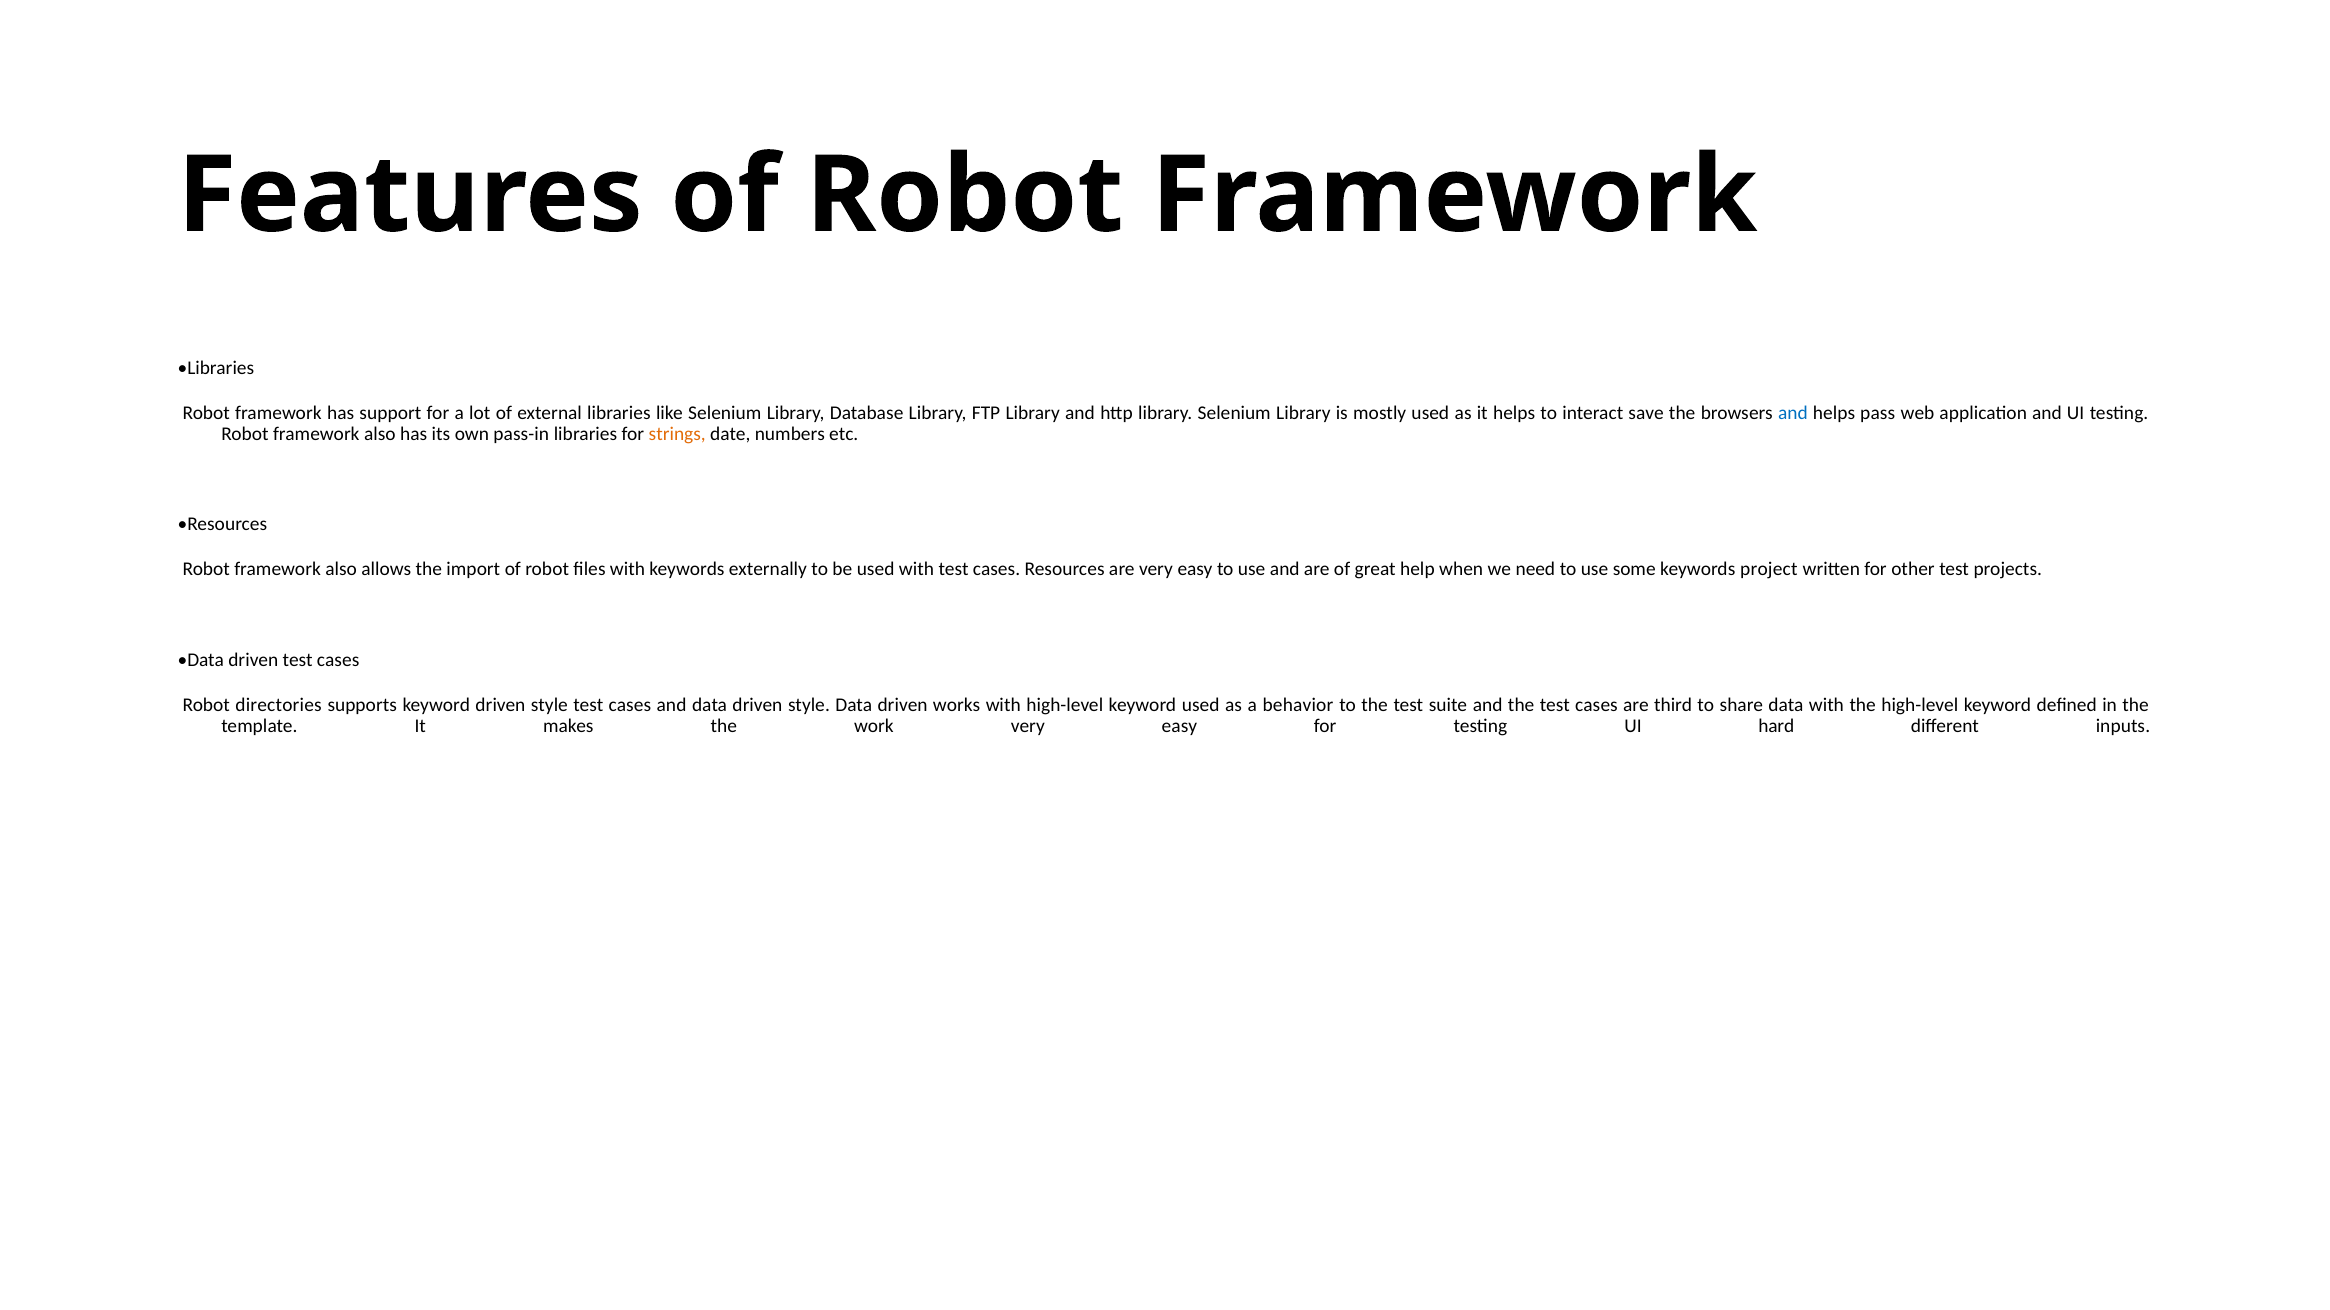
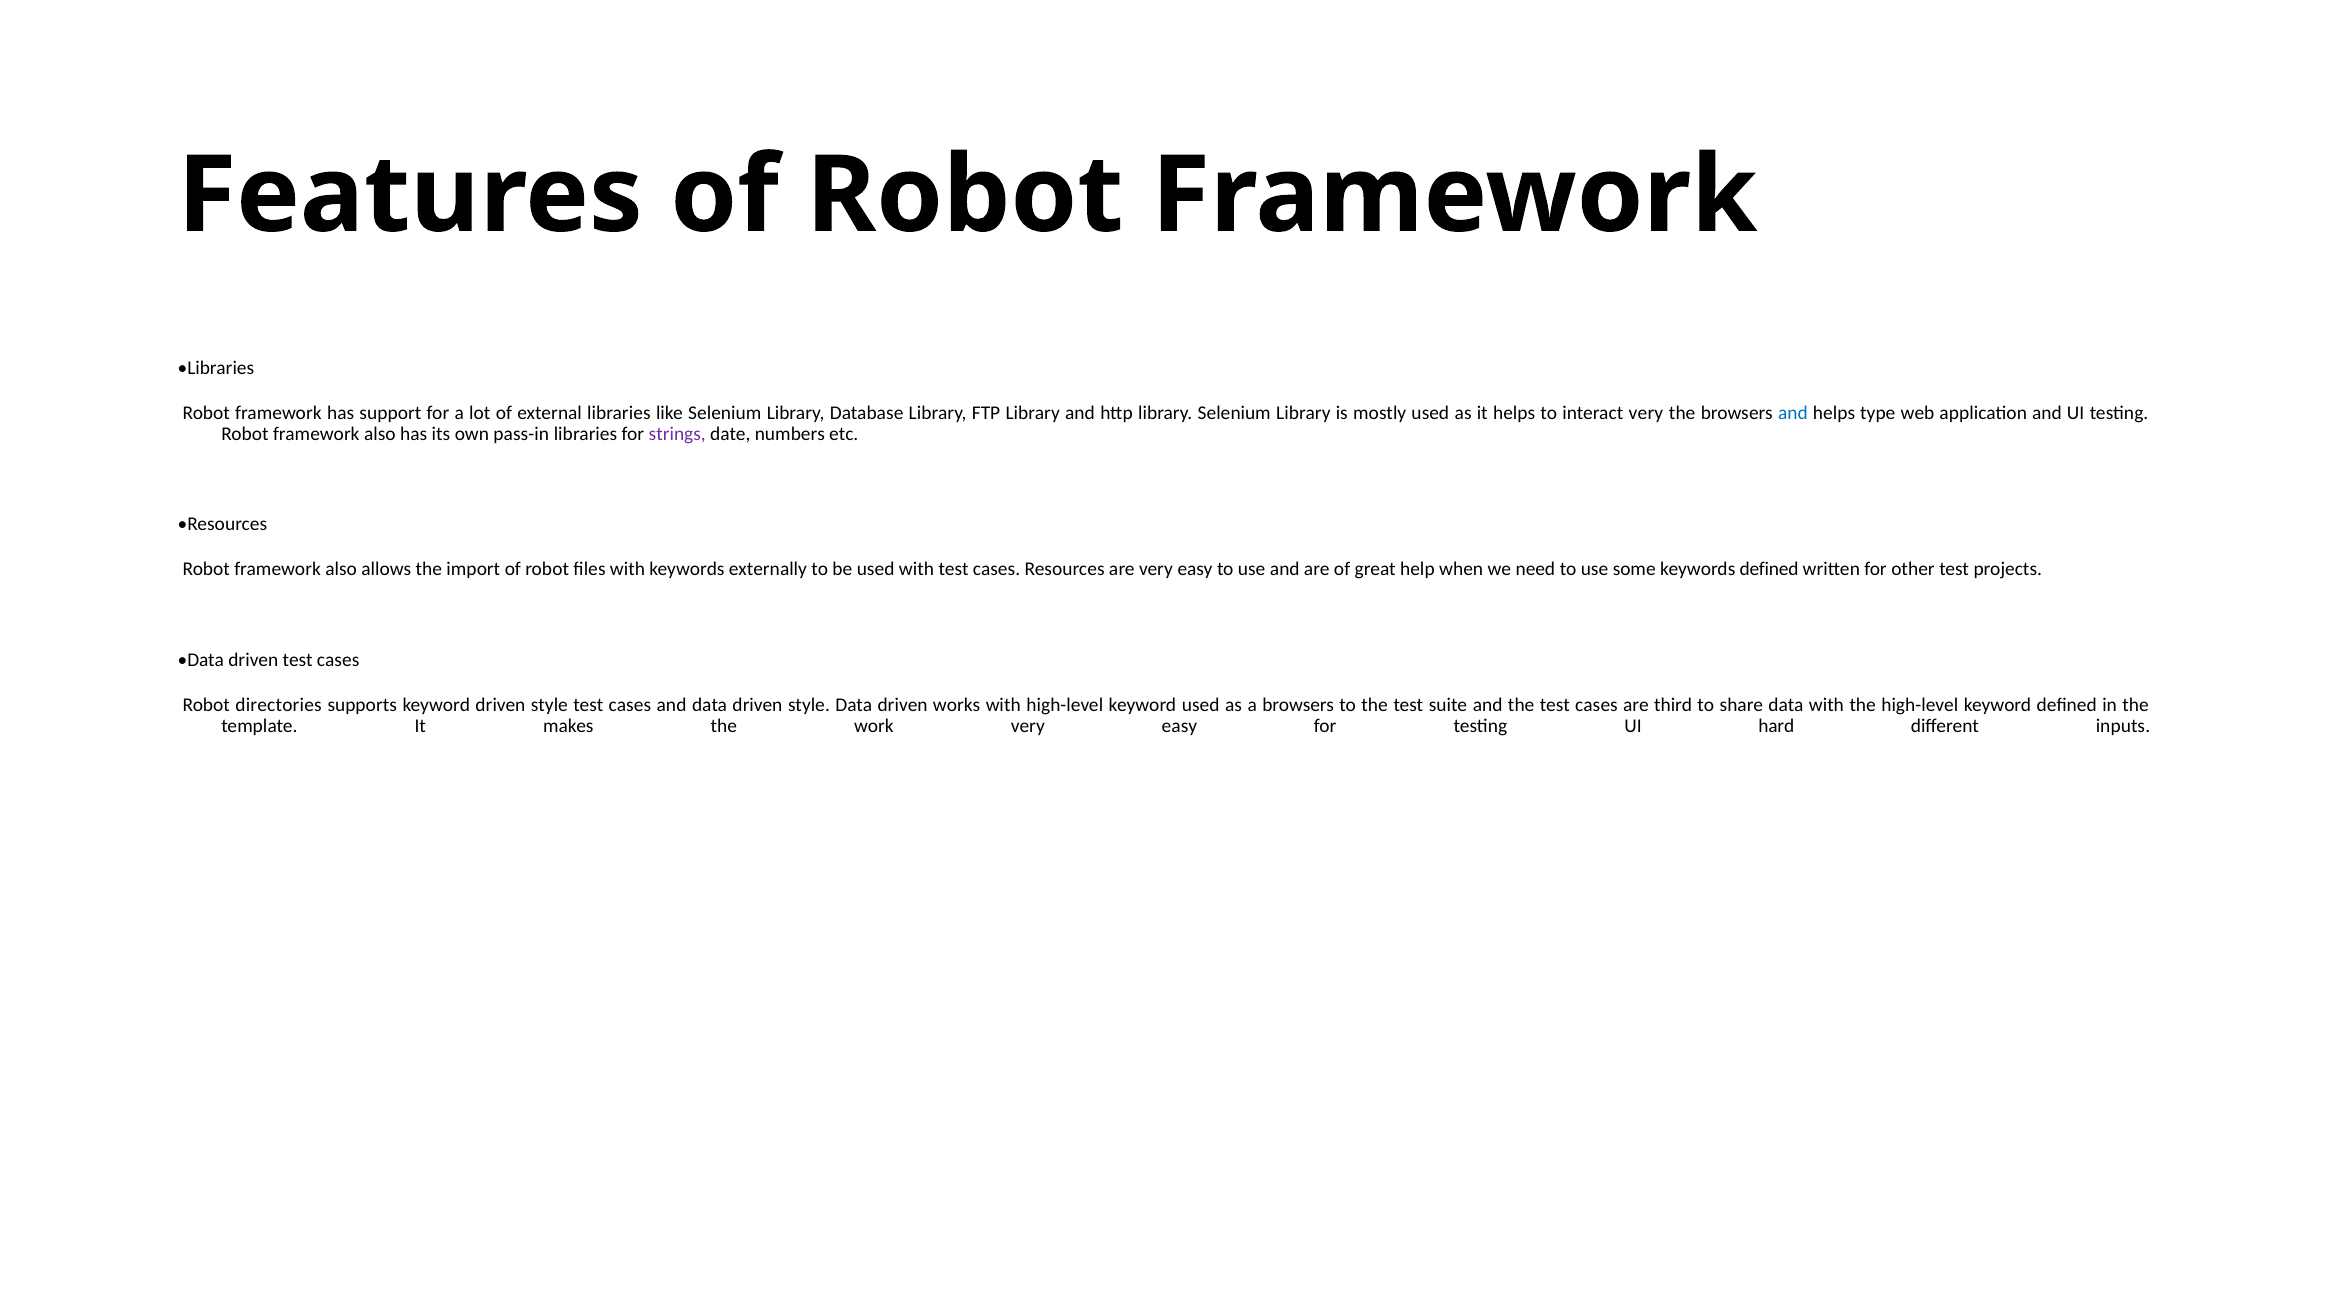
interact save: save -> very (1646, 413)
pass: pass -> type (1878, 413)
strings colour: orange -> purple (677, 434)
keywords project: project -> defined (1769, 570)
a behavior: behavior -> browsers (1298, 705)
